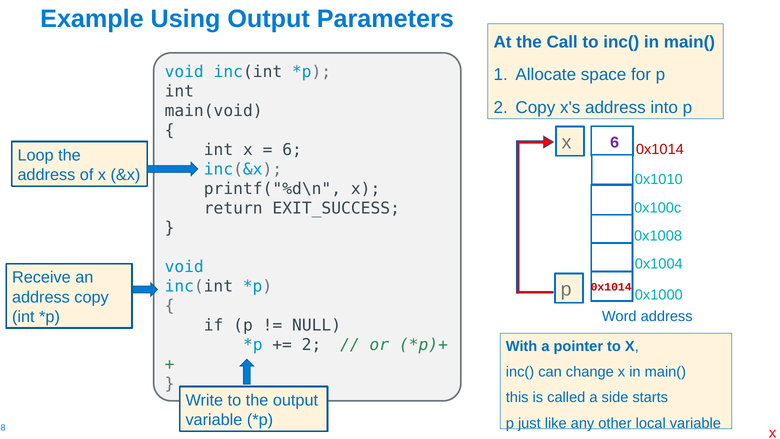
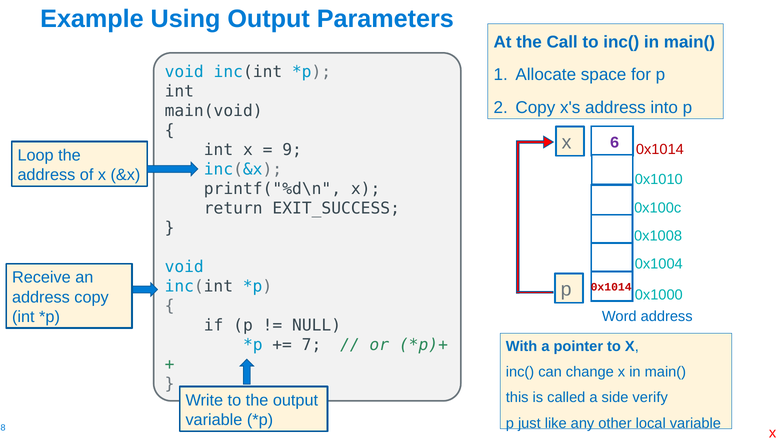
6: 6 -> 9 (292, 150)
2: 2 -> 7 (312, 345)
starts: starts -> verify (650, 397)
